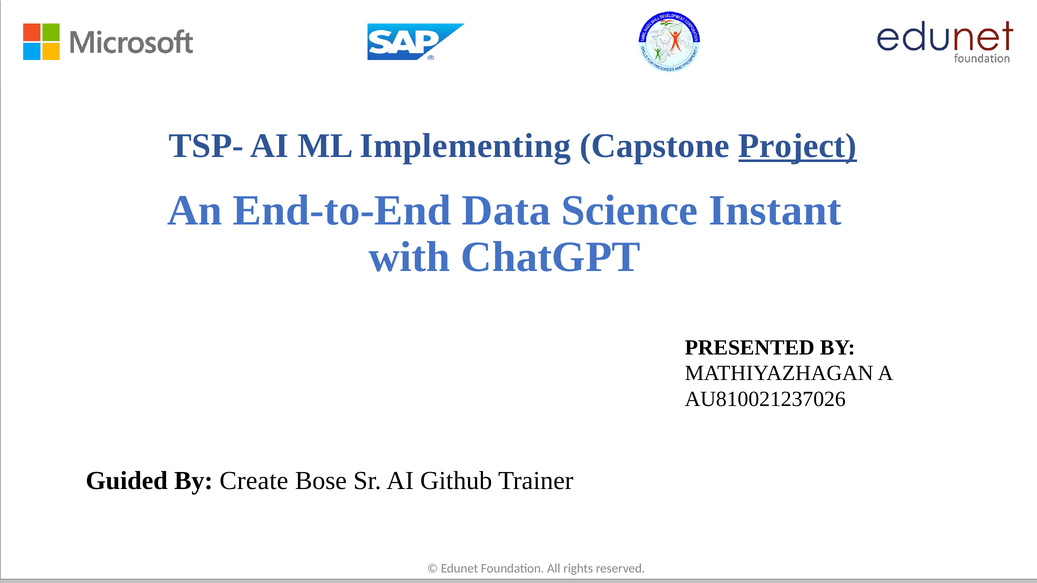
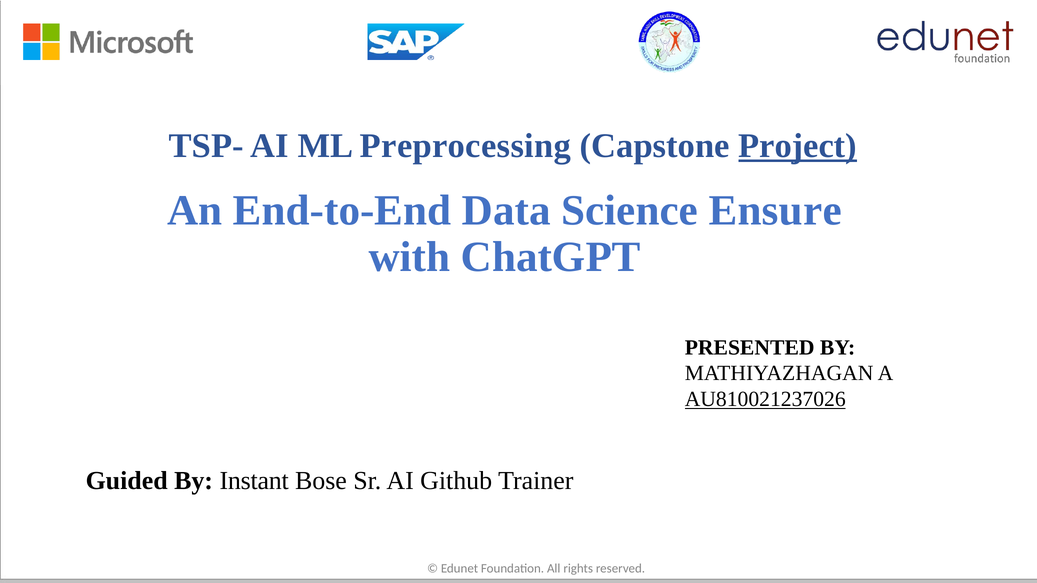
Implementing: Implementing -> Preprocessing (466, 146)
Instant: Instant -> Ensure (775, 211)
AU810021237026 underline: none -> present (765, 399)
Create: Create -> Instant (254, 481)
